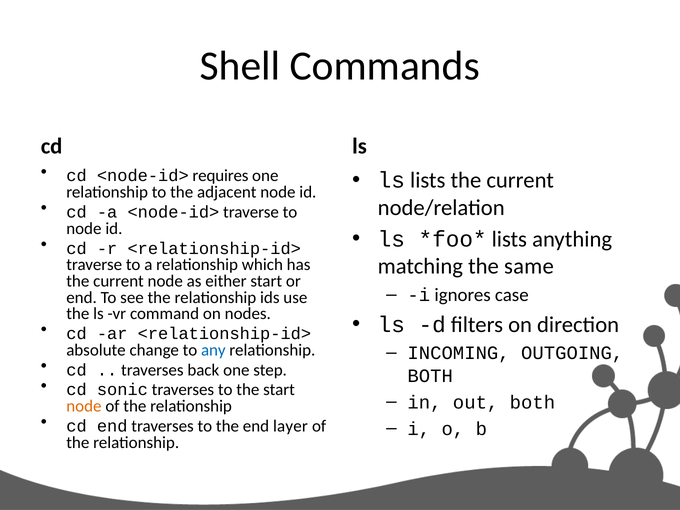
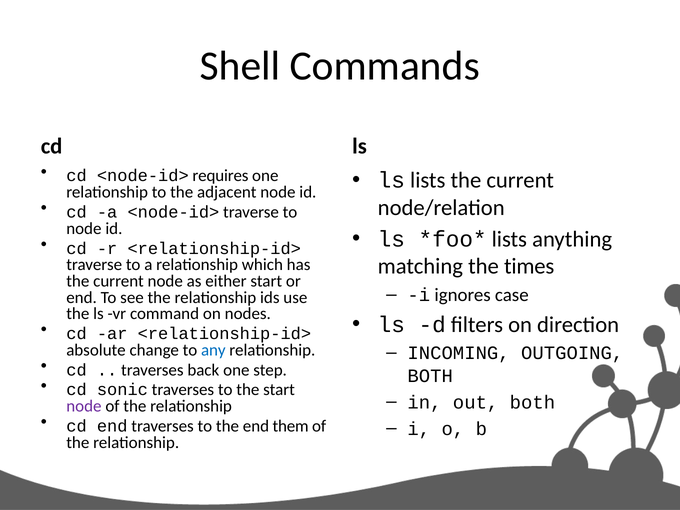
same: same -> times (529, 266)
node colour: orange -> purple (84, 406)
layer: layer -> them (291, 426)
